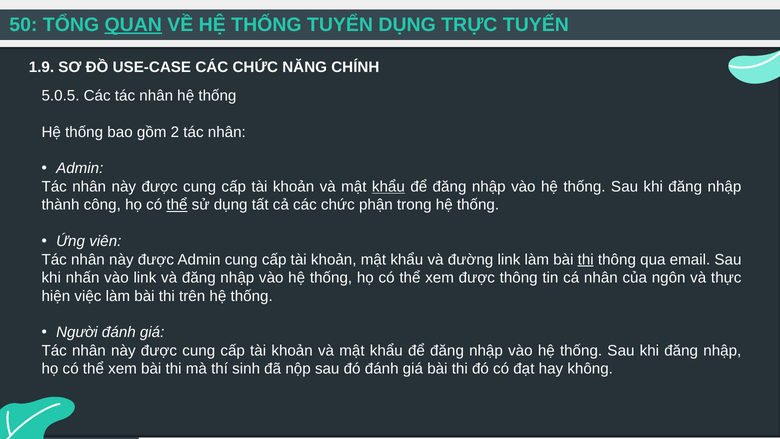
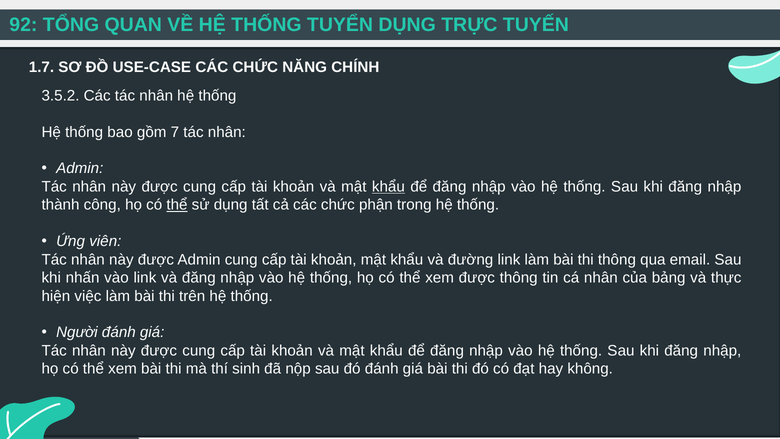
50: 50 -> 92 (23, 25)
QUAN underline: present -> none (133, 25)
1.9: 1.9 -> 1.7 (41, 67)
5.0.5: 5.0.5 -> 3.5.2 (61, 96)
2: 2 -> 7 (175, 132)
thi underline: present -> none (586, 259)
ngôn: ngôn -> bảng (669, 278)
